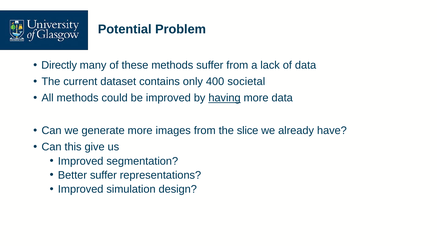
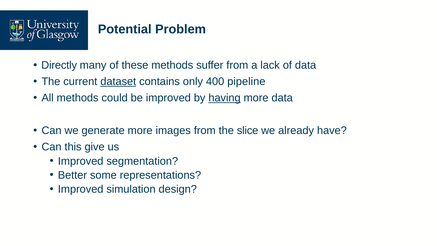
dataset underline: none -> present (118, 81)
societal: societal -> pipeline (246, 81)
Better suffer: suffer -> some (103, 175)
